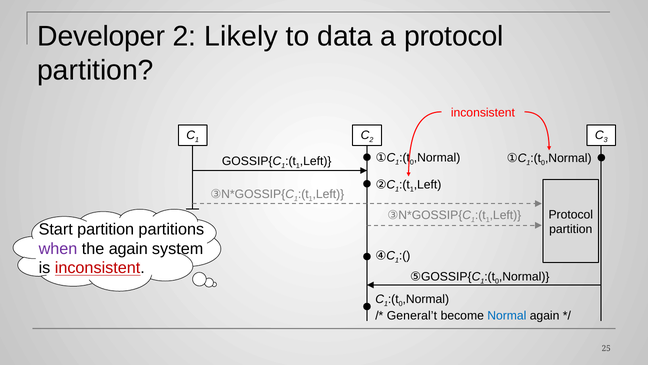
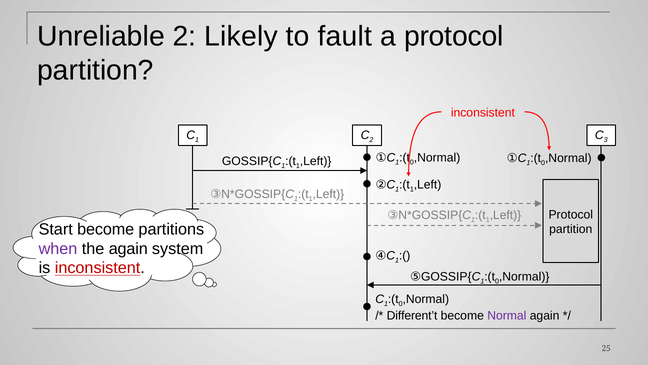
Developer: Developer -> Unreliable (101, 36)
data: data -> fault (345, 36)
Start partition: partition -> become (106, 229)
General’t: General’t -> Different’t (412, 315)
Normal colour: blue -> purple (507, 315)
